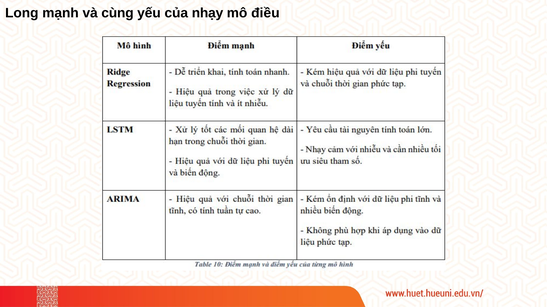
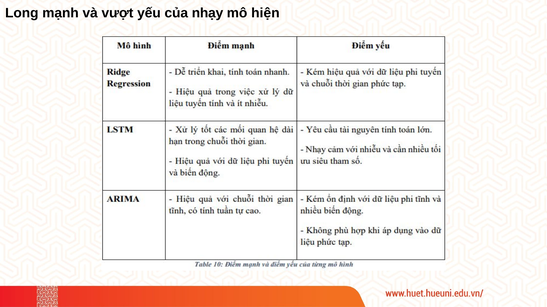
cùng: cùng -> vượt (117, 13)
điều: điều -> hiện (265, 13)
